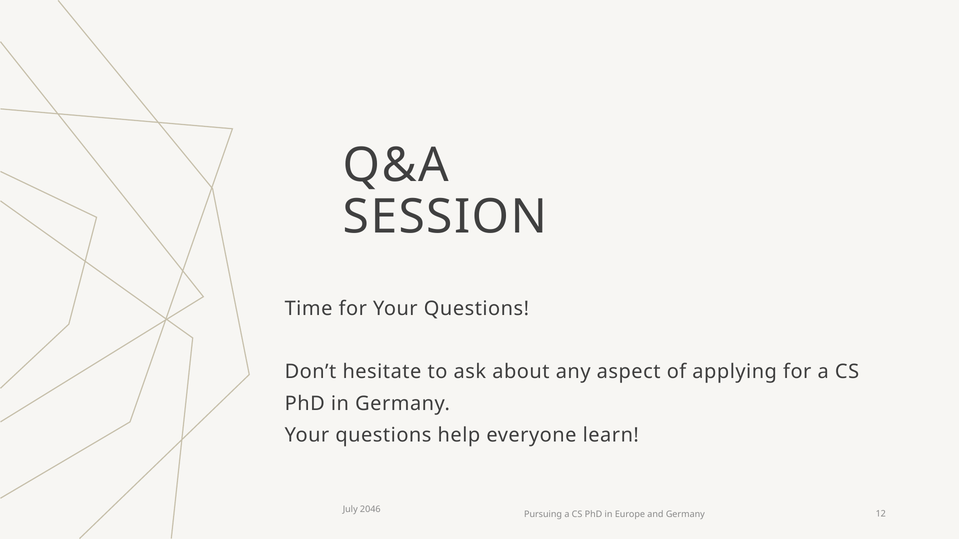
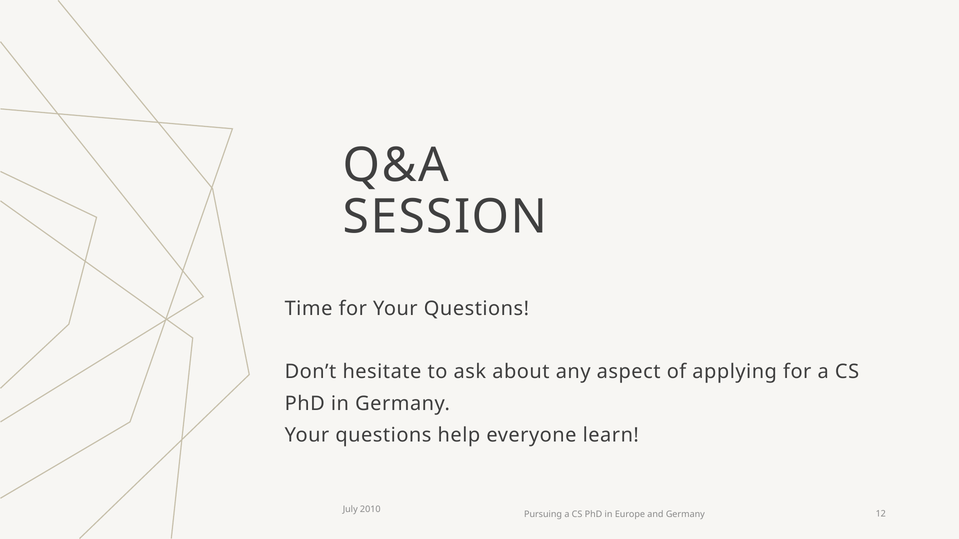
2046: 2046 -> 2010 (370, 510)
